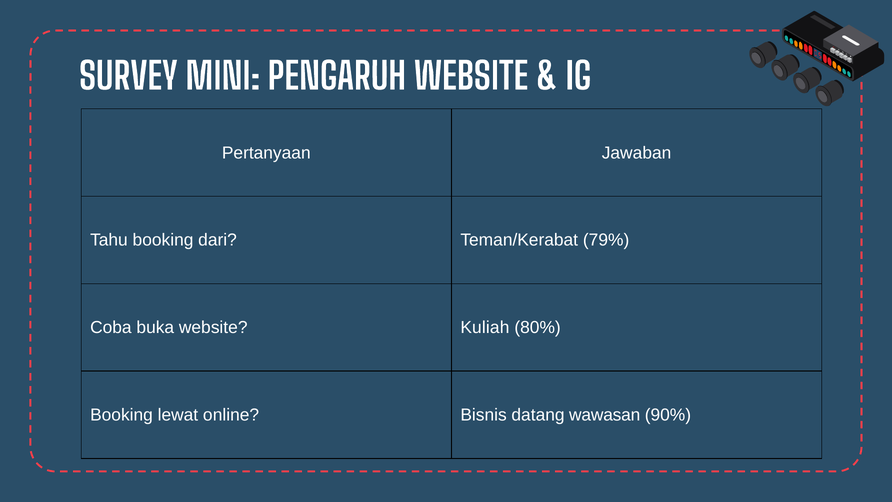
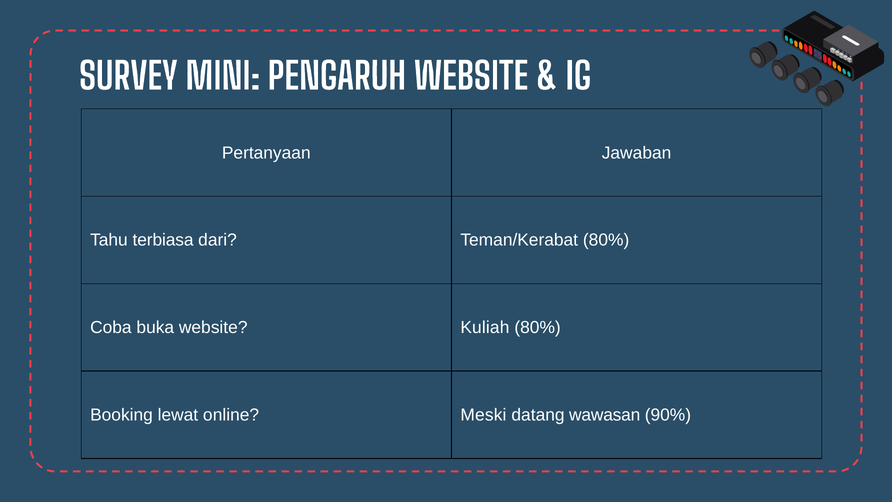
Tahu booking: booking -> terbiasa (163, 240)
Teman/Kerabat 79%: 79% -> 80% (606, 240)
Bisnis: Bisnis -> Meski (483, 415)
